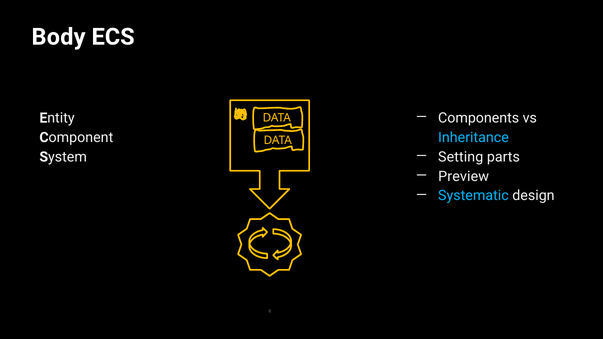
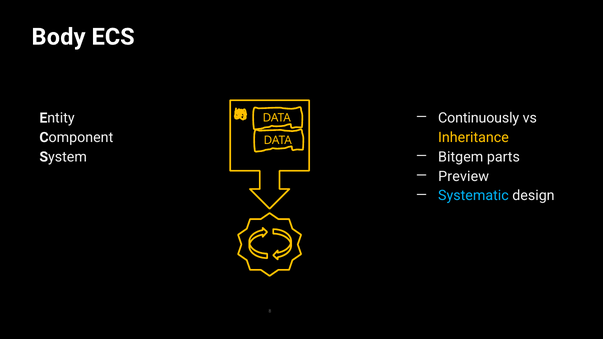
Components: Components -> Continuously (479, 118)
Inheritance colour: light blue -> yellow (473, 138)
Setting: Setting -> Bitgem (461, 157)
